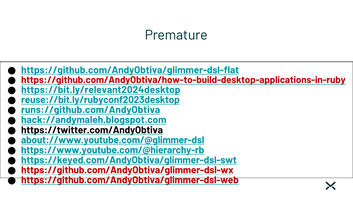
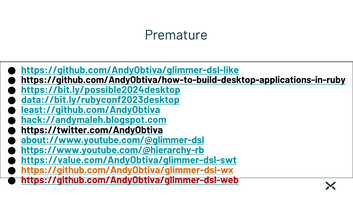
https://github.com/AndyObtiva/glimmer-dsl-flat: https://github.com/AndyObtiva/glimmer-dsl-flat -> https://github.com/AndyObtiva/glimmer-dsl-like (130, 70)
https://github.com/AndyObtiva/how-to-build-desktop-applications-in-ruby colour: red -> black (183, 80)
https://bit.ly/relevant2024desktop: https://bit.ly/relevant2024desktop -> https://bit.ly/possible2024desktop (101, 90)
reuse://bit.ly/rubyconf2023desktop: reuse://bit.ly/rubyconf2023desktop -> data://bit.ly/rubyconf2023desktop (100, 100)
runs://github.com/AndyObtiva: runs://github.com/AndyObtiva -> least://github.com/AndyObtiva (91, 110)
https://keyed.com/AndyObtiva/glimmer-dsl-swt: https://keyed.com/AndyObtiva/glimmer-dsl-swt -> https://value.com/AndyObtiva/glimmer-dsl-swt (129, 160)
https://github.com/AndyObtiva/glimmer-dsl-wx colour: red -> orange (127, 170)
